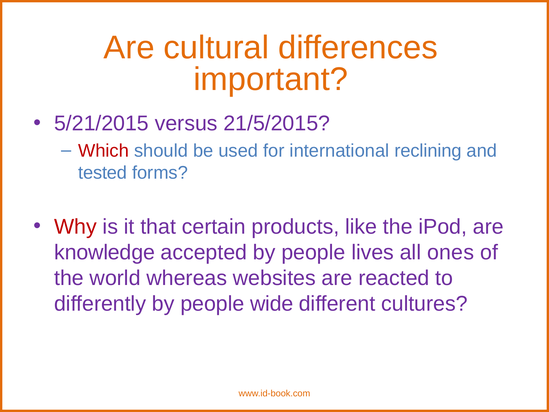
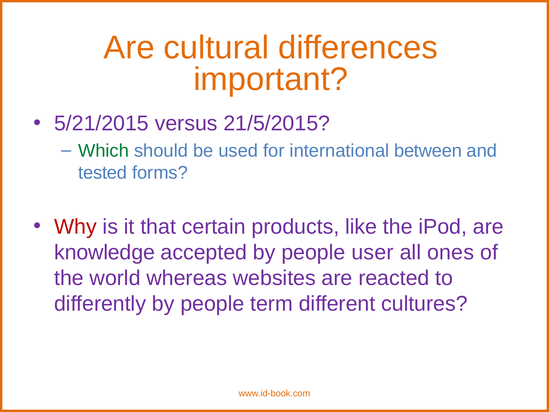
Which colour: red -> green (104, 151)
reclining: reclining -> between (428, 151)
lives: lives -> user (373, 252)
wide: wide -> term (272, 303)
